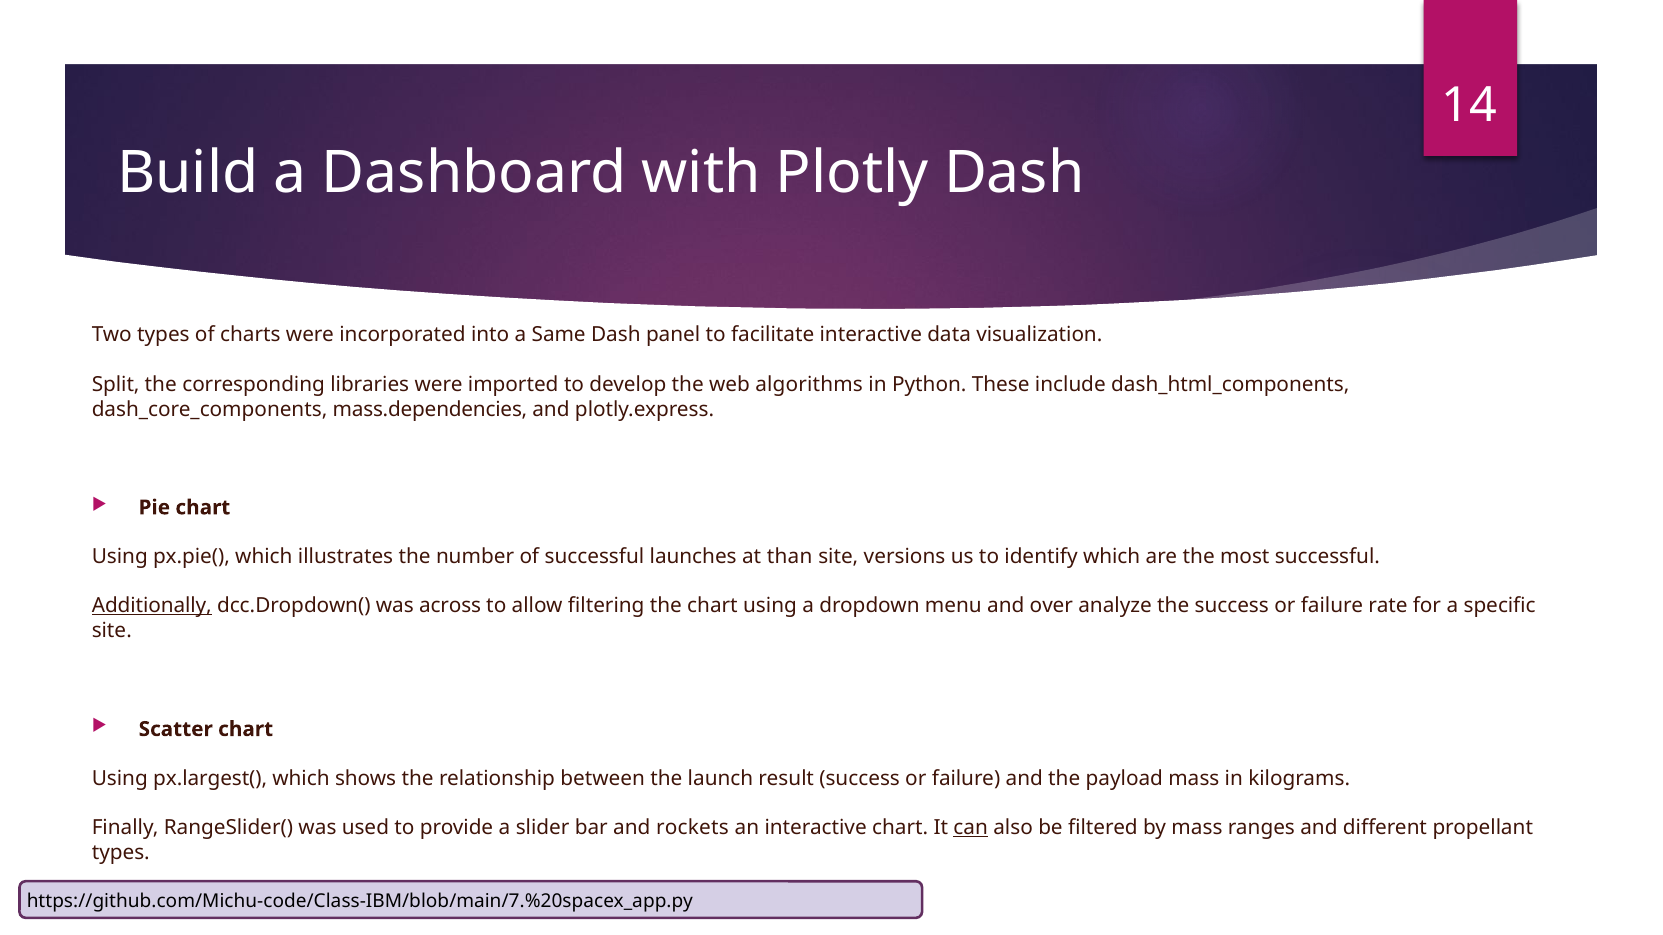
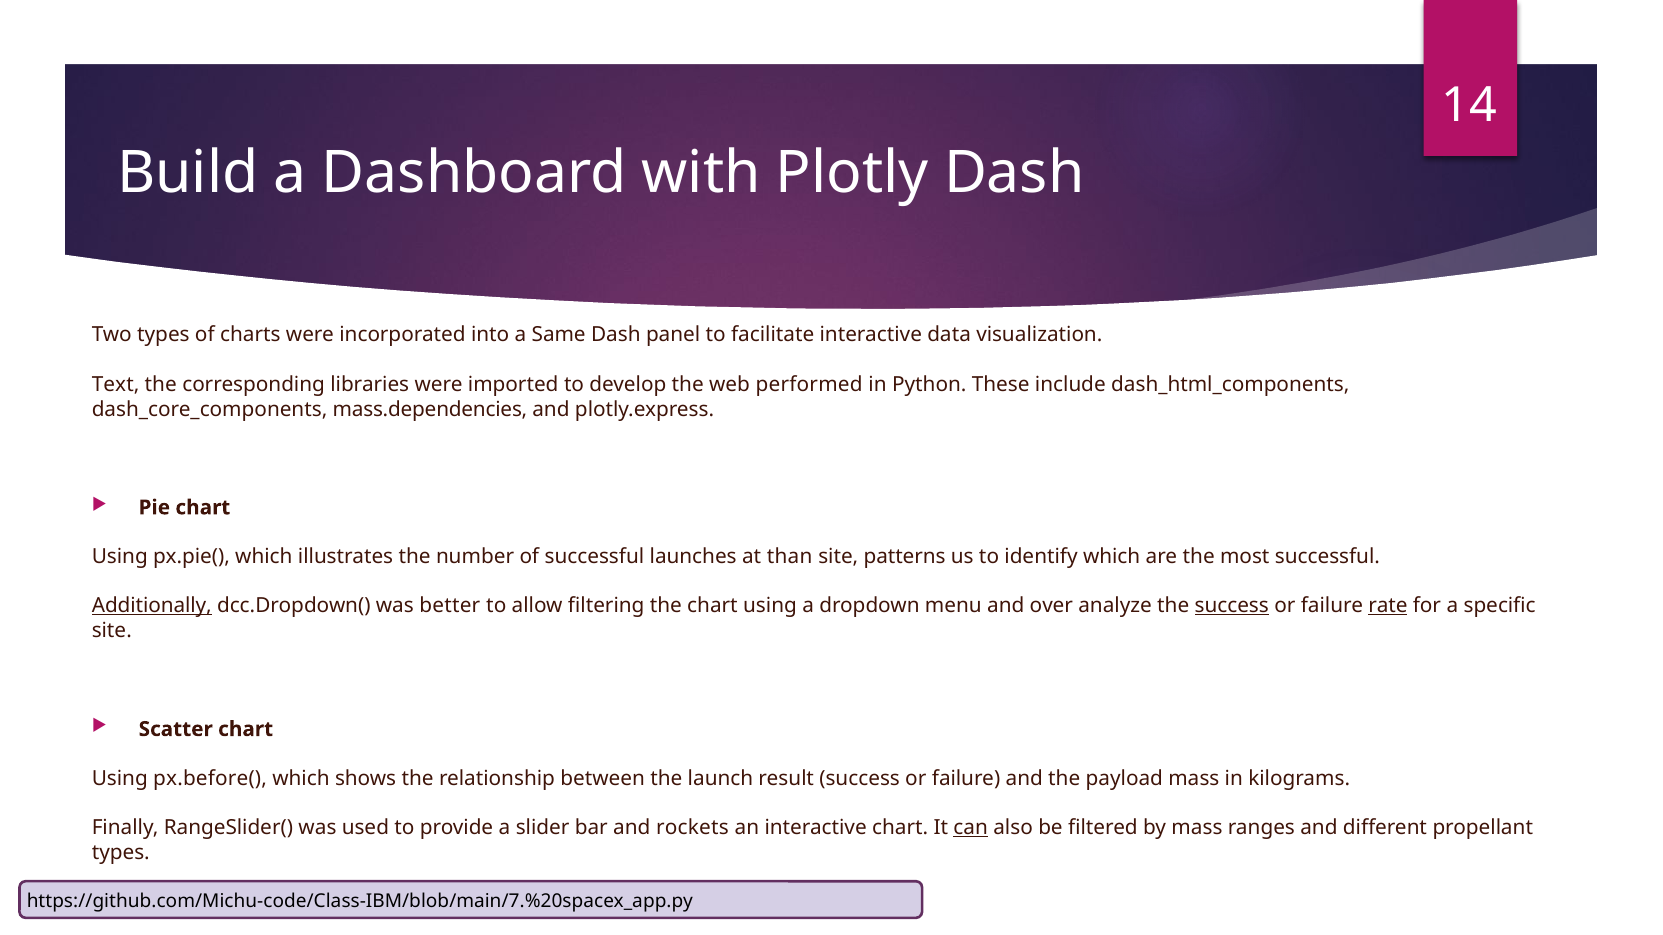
Split: Split -> Text (116, 384)
algorithms: algorithms -> performed (809, 384)
versions: versions -> patterns (905, 557)
across: across -> better (450, 606)
success underline: none -> present (1232, 606)
rate underline: none -> present (1388, 606)
px.largest(: px.largest( -> px.before( (210, 779)
